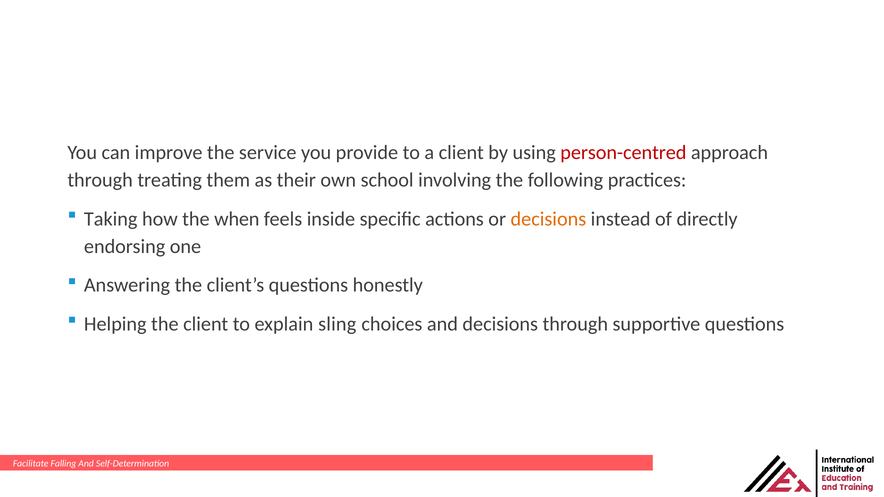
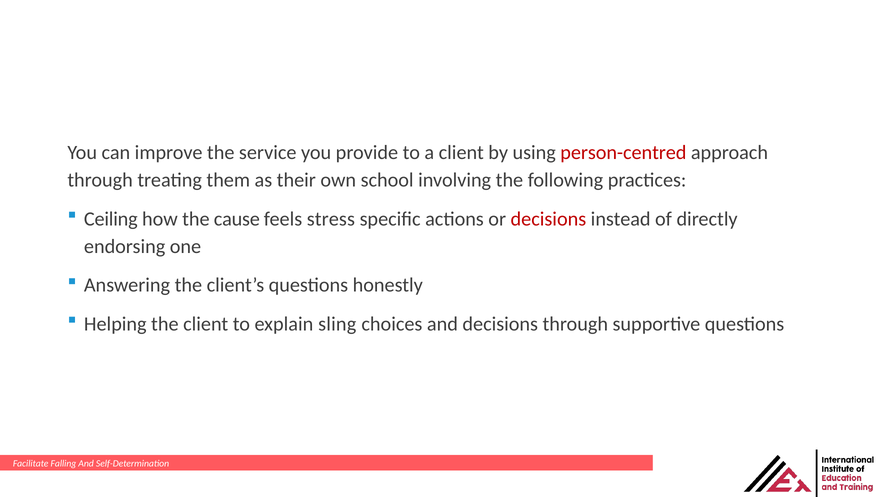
Taking: Taking -> Ceiling (111, 219)
when: when -> cause (237, 219)
inside: inside -> stress (331, 219)
decisions colour: orange -> red (548, 219)
